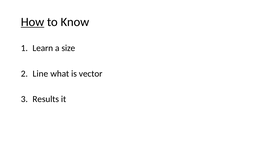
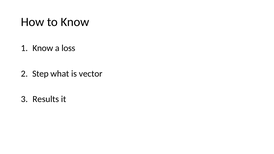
How underline: present -> none (33, 22)
Learn: Learn -> Know (43, 48)
size: size -> loss (68, 48)
Line: Line -> Step (40, 74)
